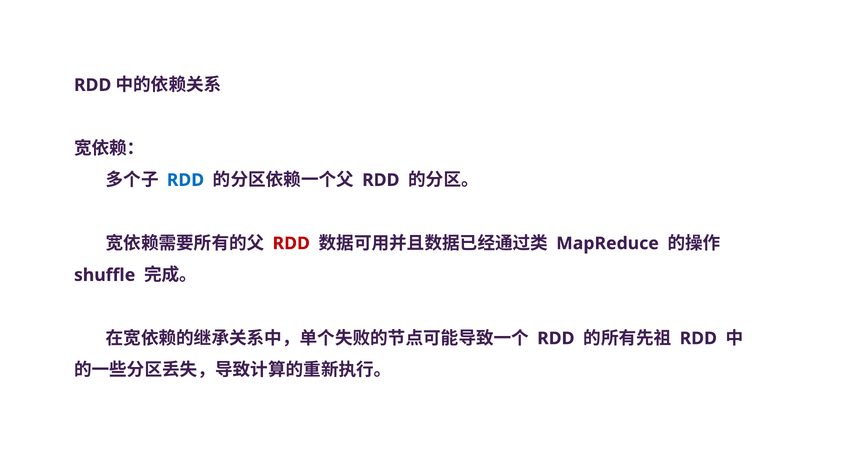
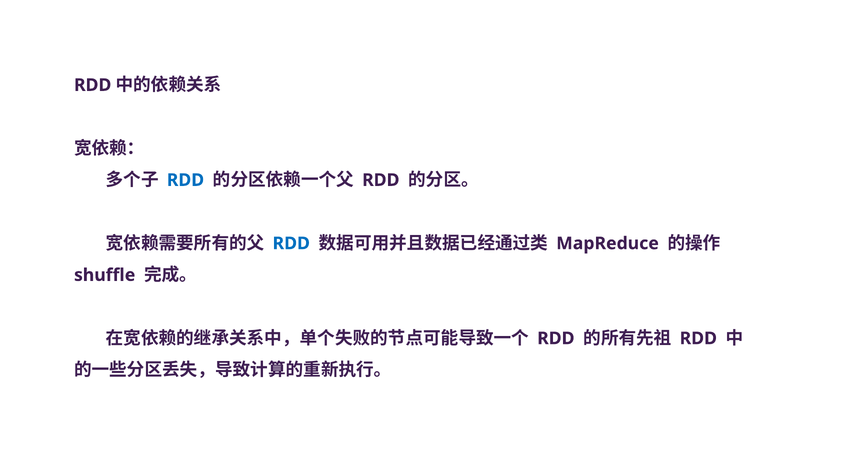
RDD colour: red -> blue (291, 244)
